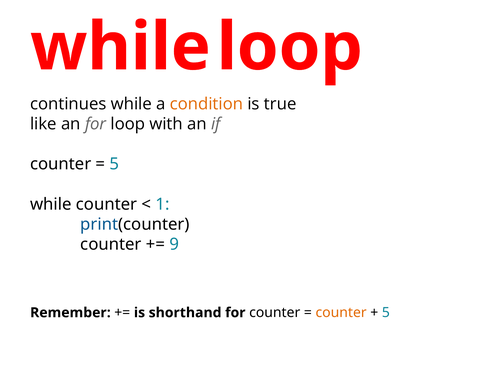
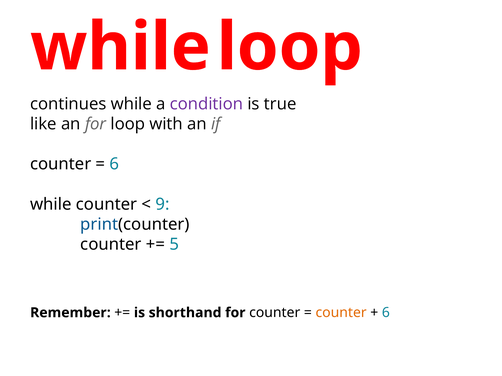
condition colour: orange -> purple (206, 104)
5: 5 -> 6 (114, 164)
1: 1 -> 9 (163, 204)
9: 9 -> 5 (174, 245)
5: 5 -> 6 (386, 313)
